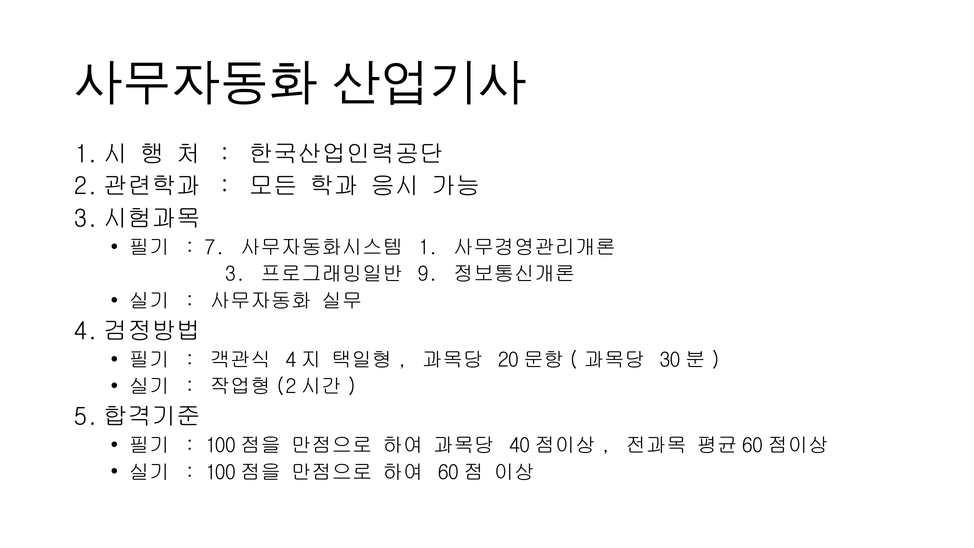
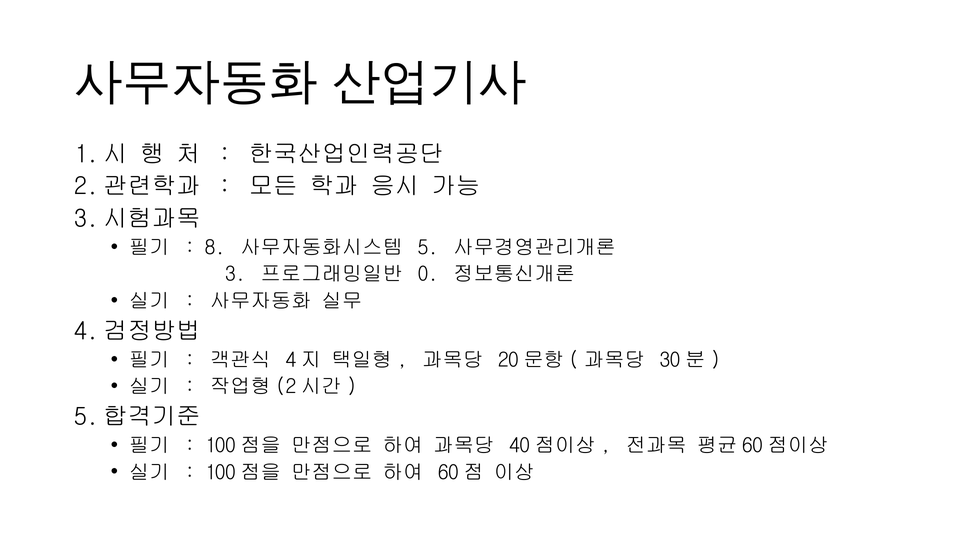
7: 7 -> 8 (215, 247)
1: 1 -> 5 (428, 247)
9: 9 -> 0 (428, 274)
